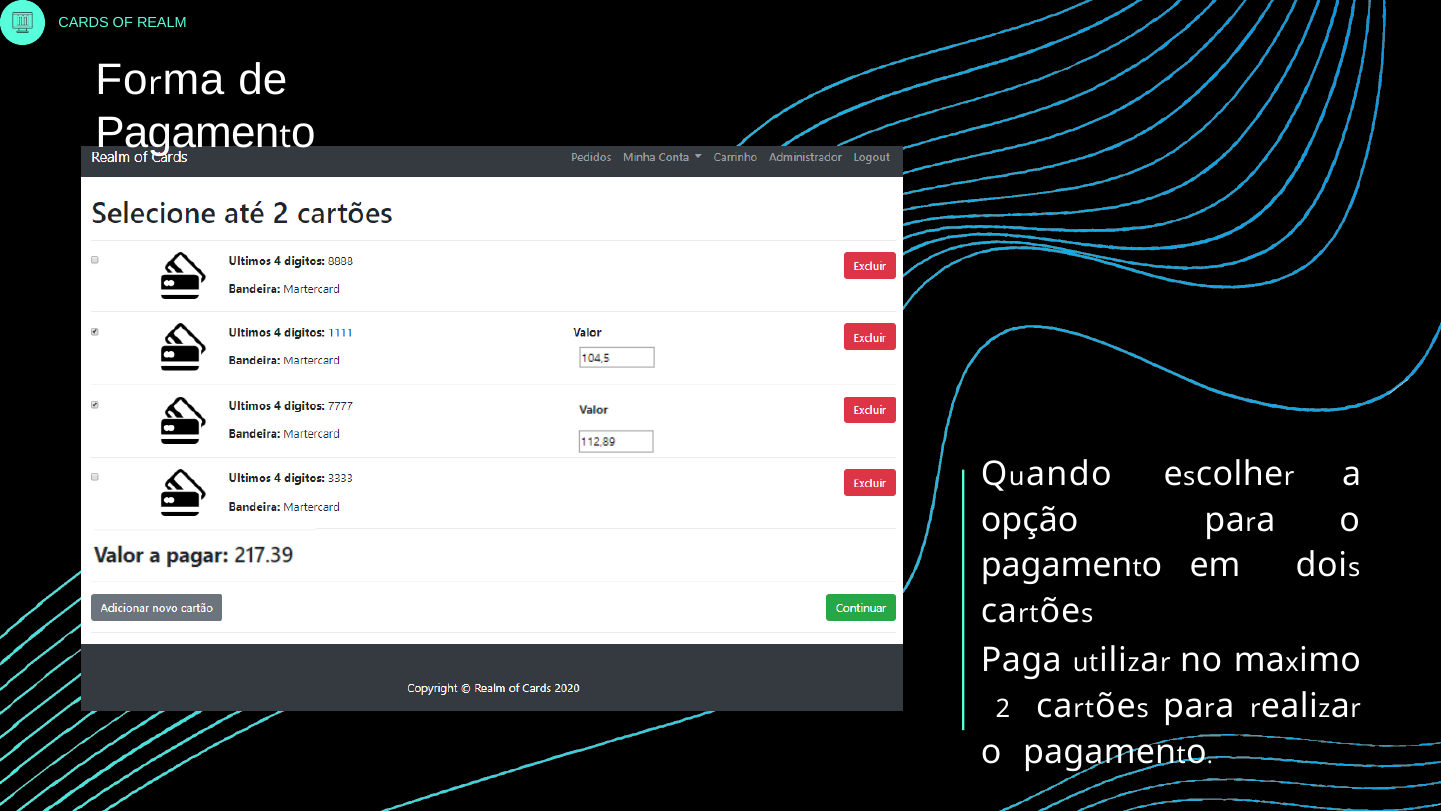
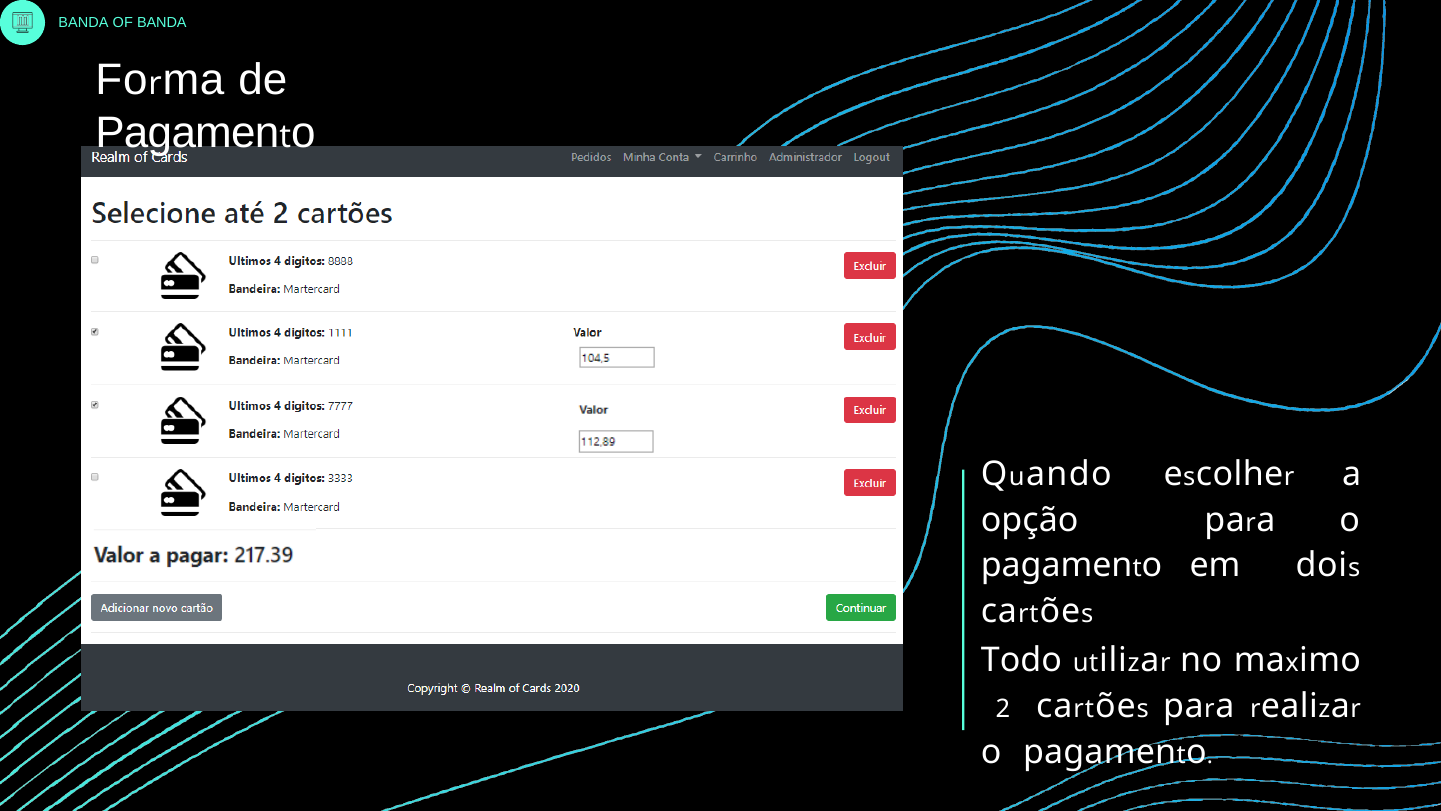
CARDS: CARDS -> BANDA (84, 22)
OF REALM: REALM -> BANDA (162, 22)
Paga: Paga -> Todo (1021, 660)
